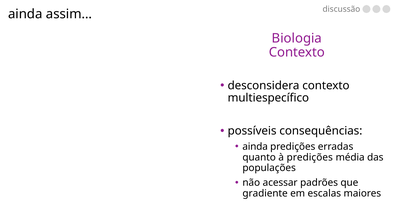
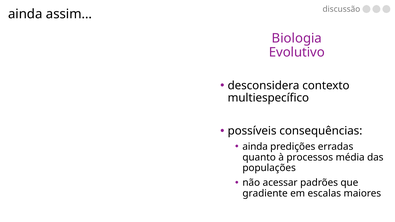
Contexto: Contexto -> Evolutivo (297, 52)
à predições: predições -> processos (310, 157)
